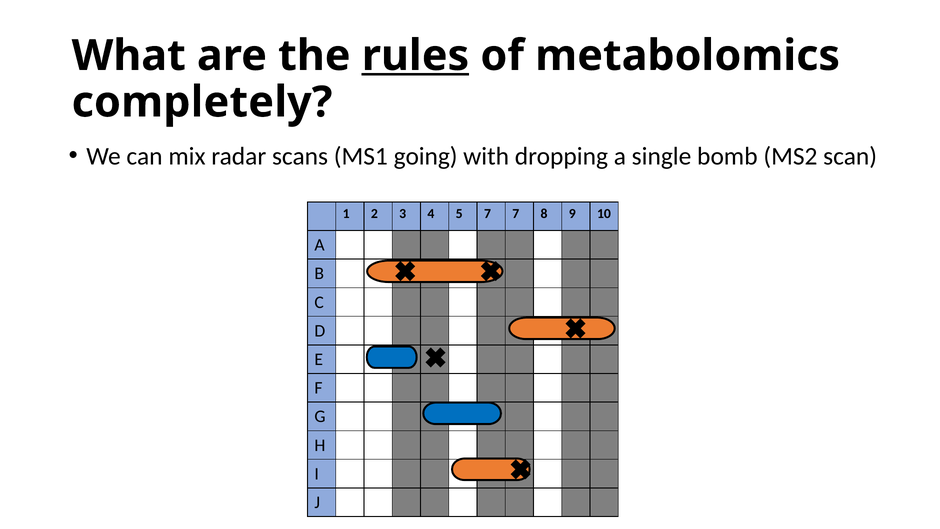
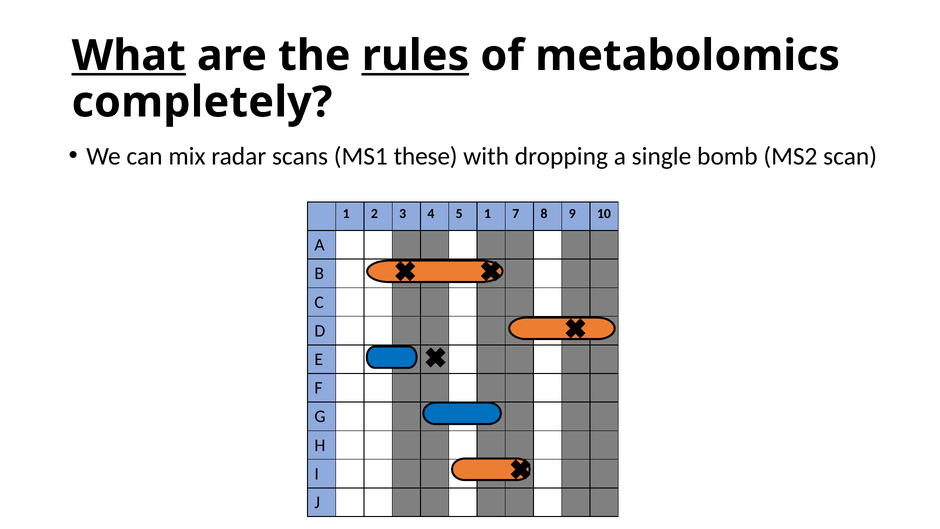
What underline: none -> present (129, 56)
going: going -> these (426, 156)
5 7: 7 -> 1 (487, 214)
